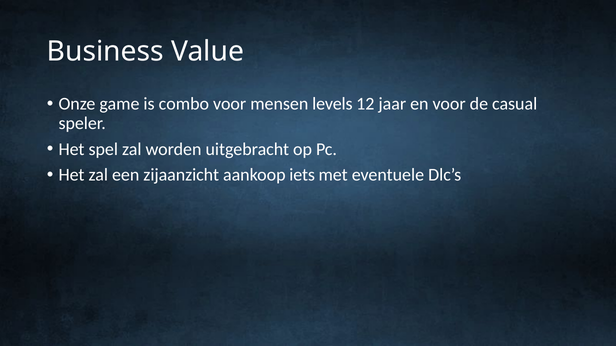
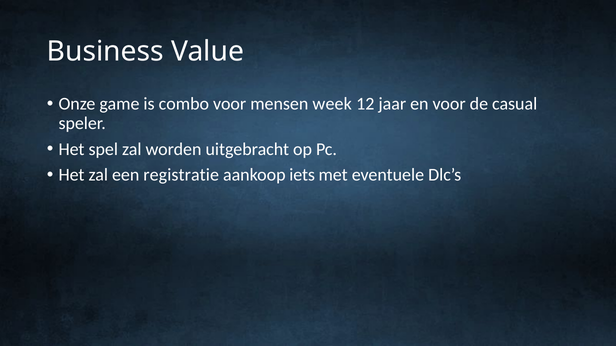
levels: levels -> week (332, 104)
zijaanzicht: zijaanzicht -> registratie (181, 175)
